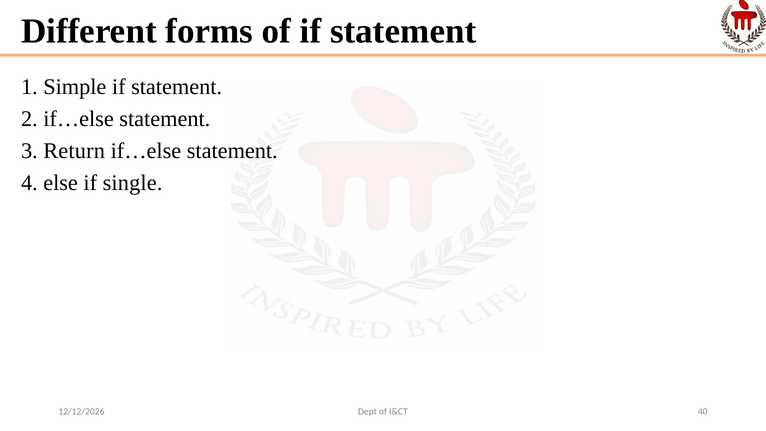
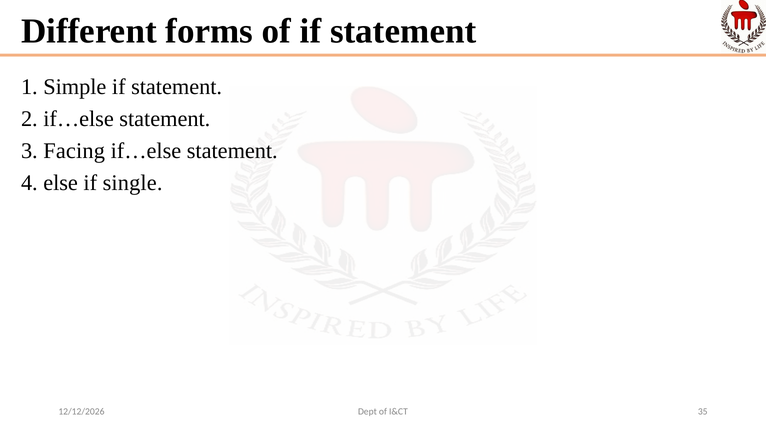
Return: Return -> Facing (74, 151)
40: 40 -> 35 (703, 411)
